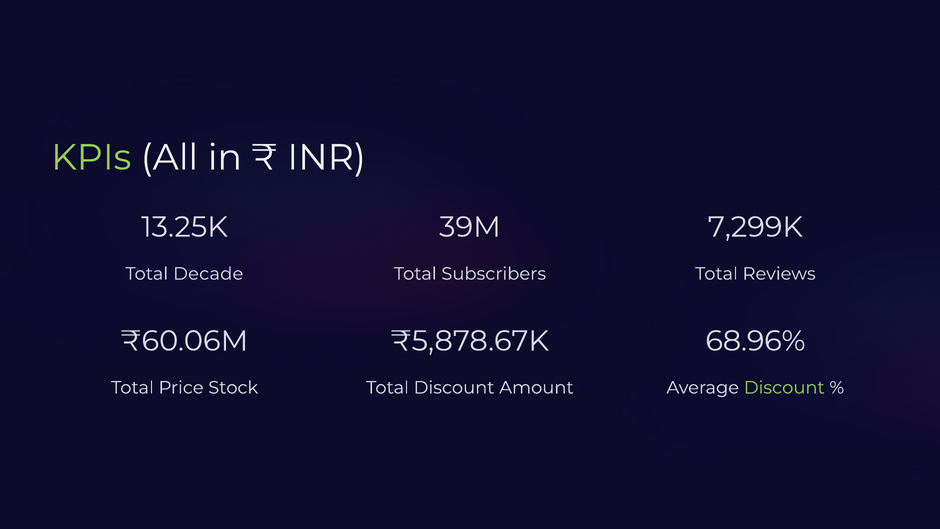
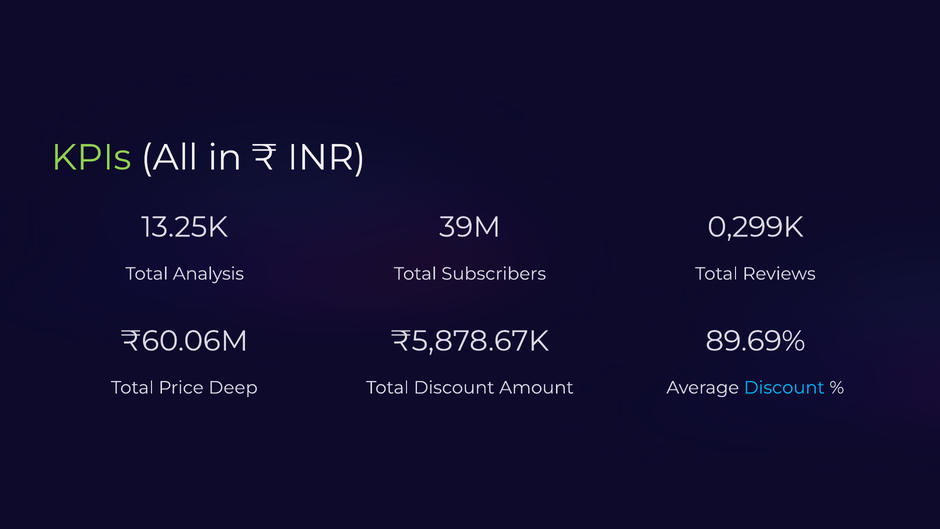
7,299K: 7,299K -> 0,299K (755, 227)
Decade: Decade -> Analysis (208, 274)
68.96%: 68.96% -> 89.69% (755, 341)
Stock: Stock -> Deep (233, 387)
Discount colour: light green -> light blue (784, 387)
